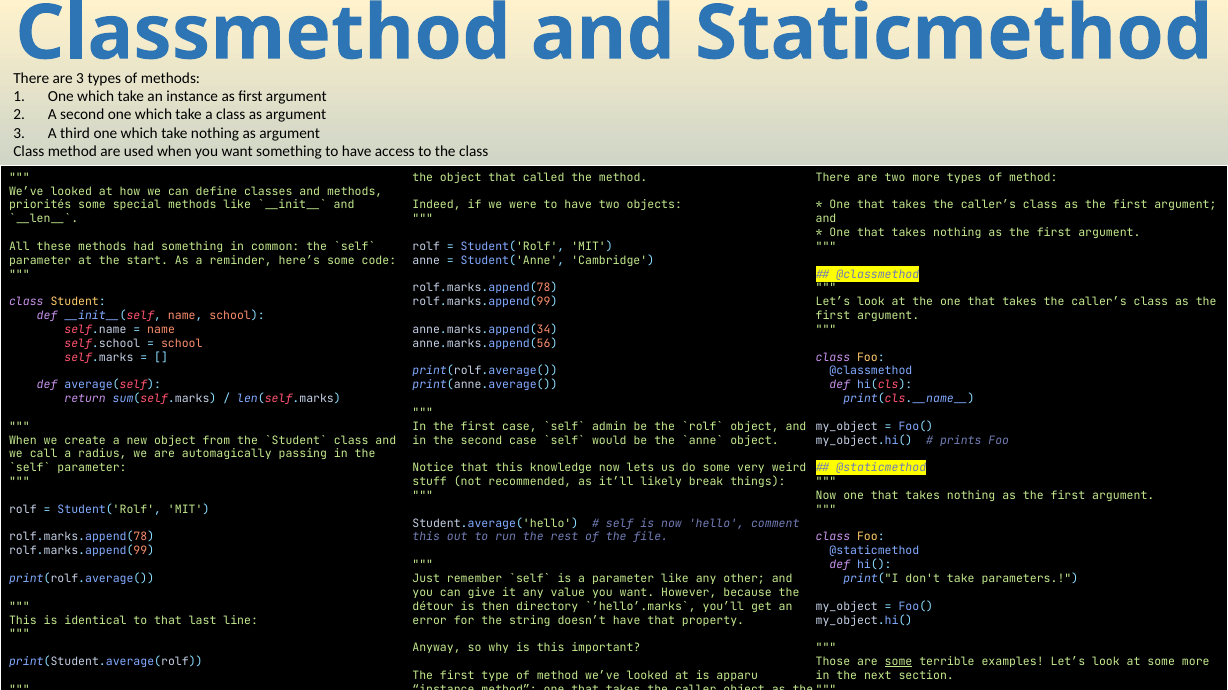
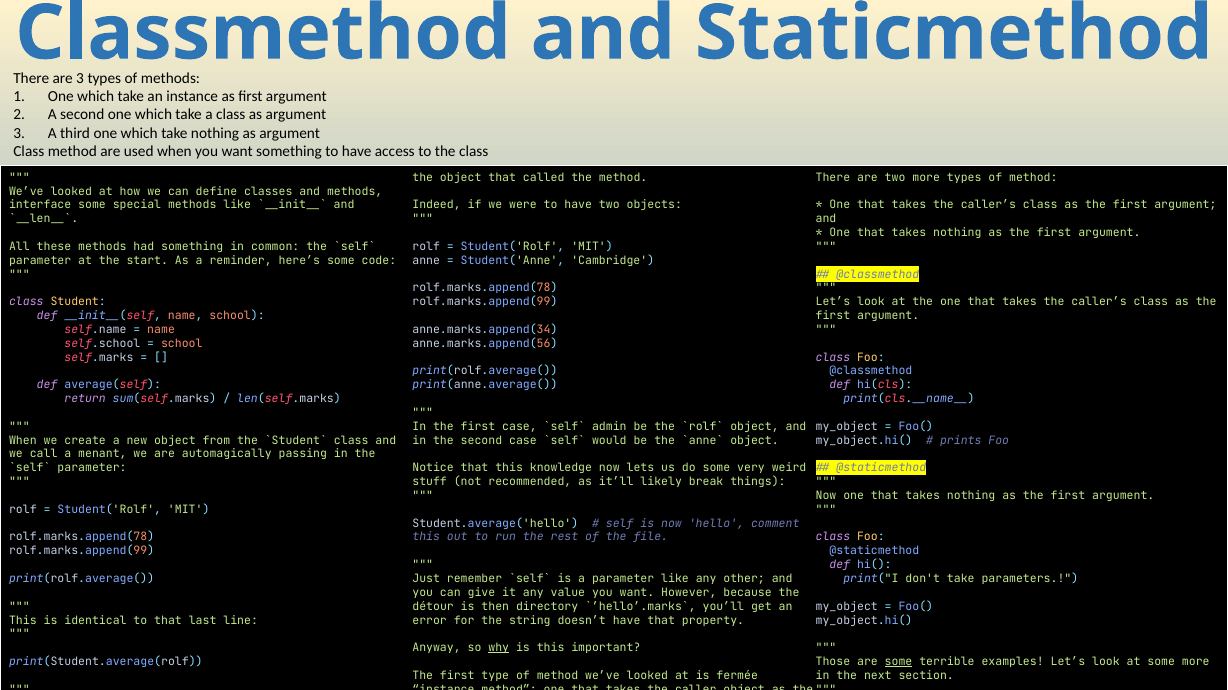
priorités: priorités -> interface (40, 205)
radius: radius -> menant (102, 455)
why underline: none -> present (499, 649)
apparu: apparu -> fermée (737, 676)
